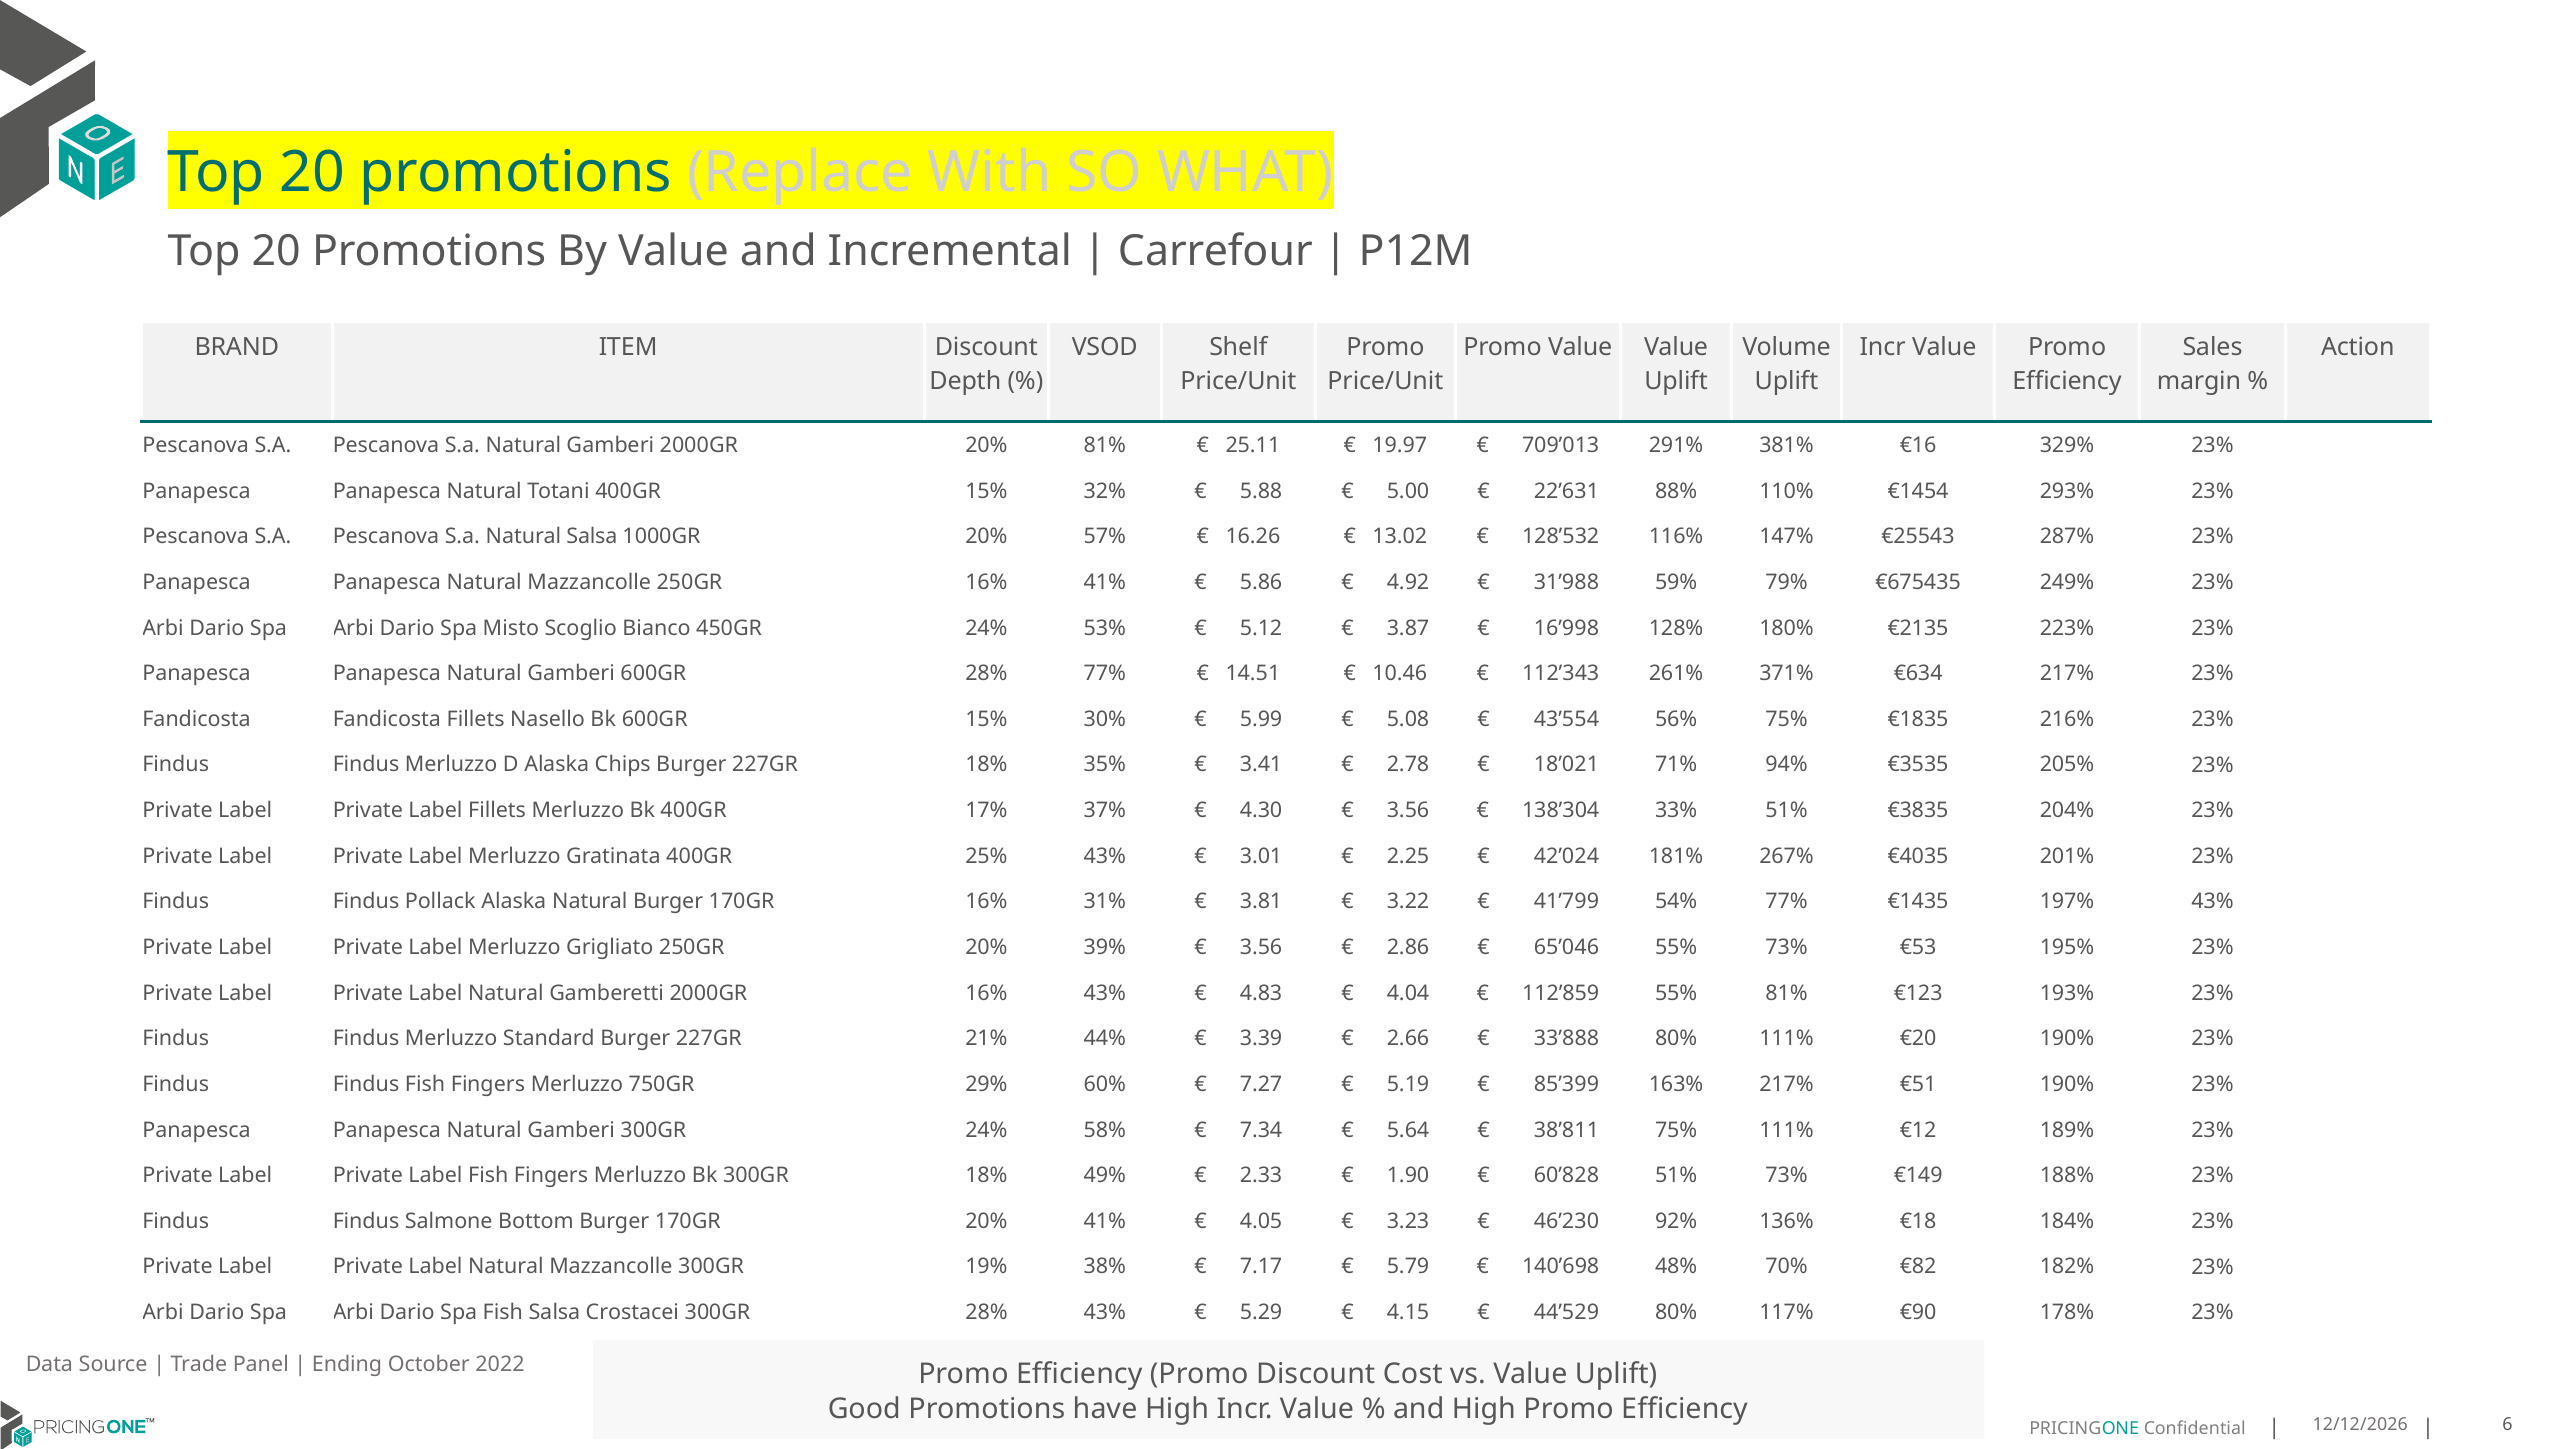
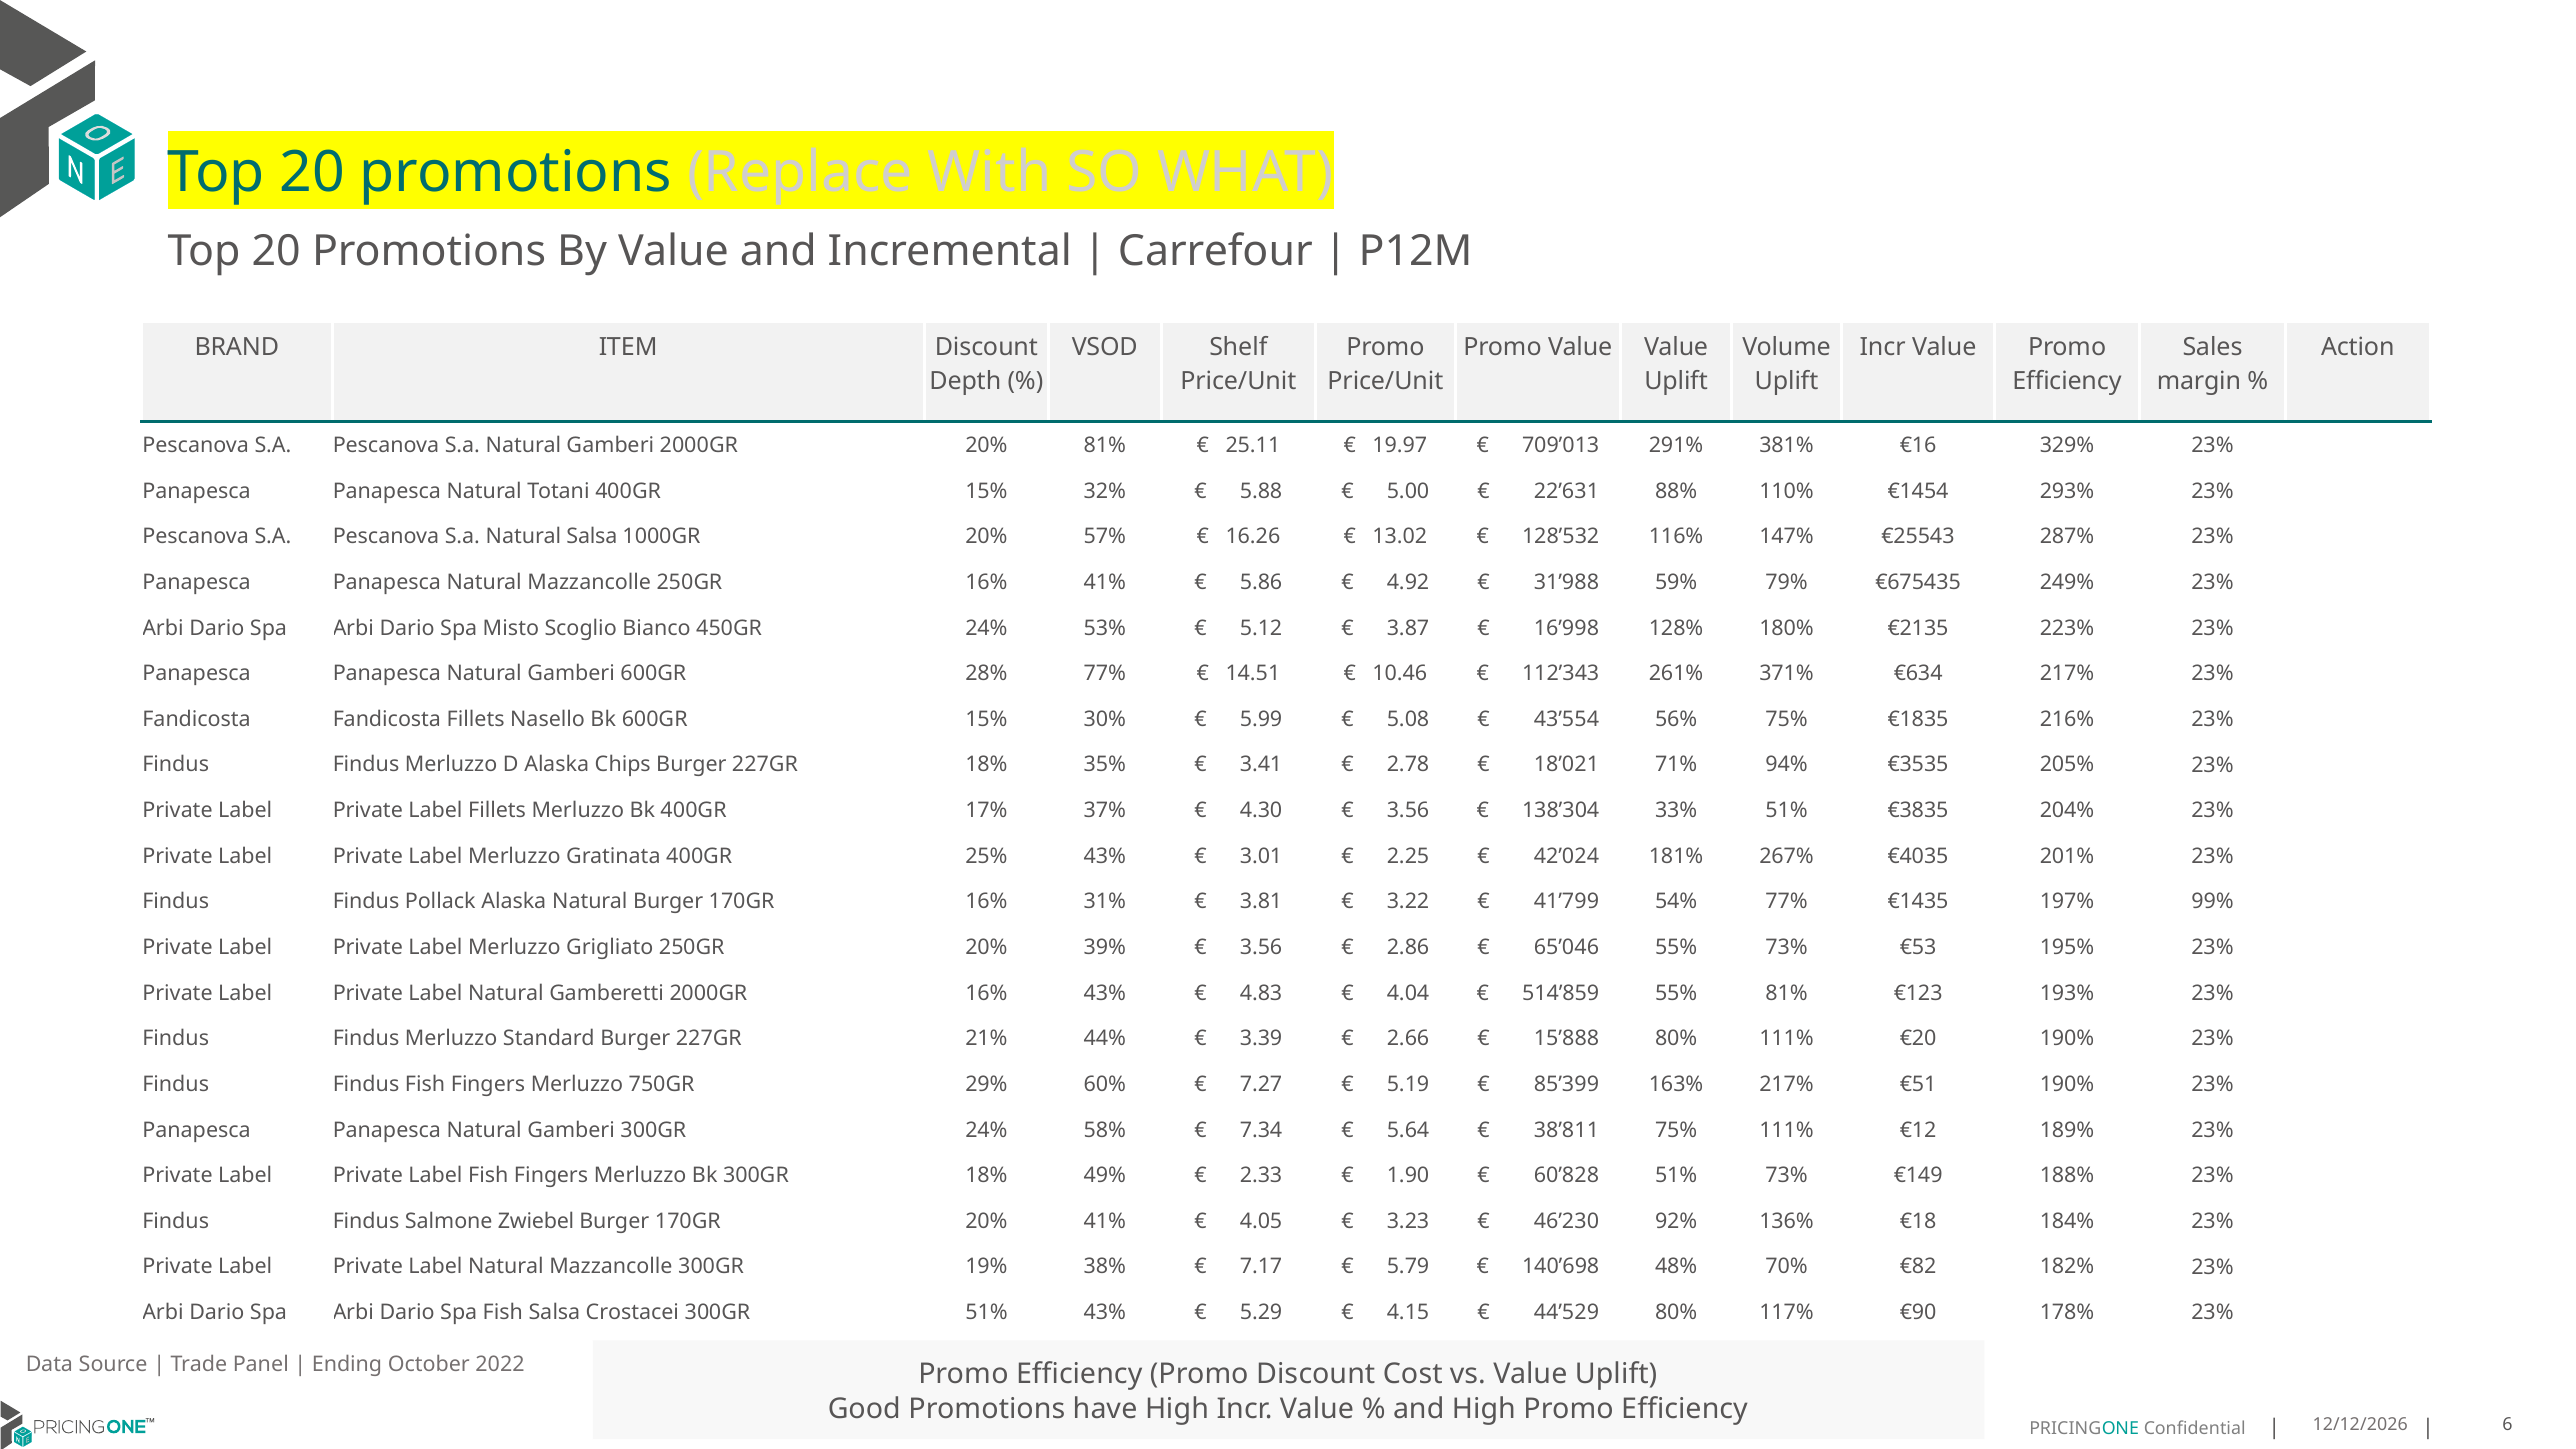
197% 43%: 43% -> 99% (2213, 902)
112’859: 112’859 -> 514’859 (1561, 993)
33’888: 33’888 -> 15’888 (1567, 1039)
Bottom: Bottom -> Zwiebel (536, 1221)
300GR 28%: 28% -> 51% (986, 1313)
